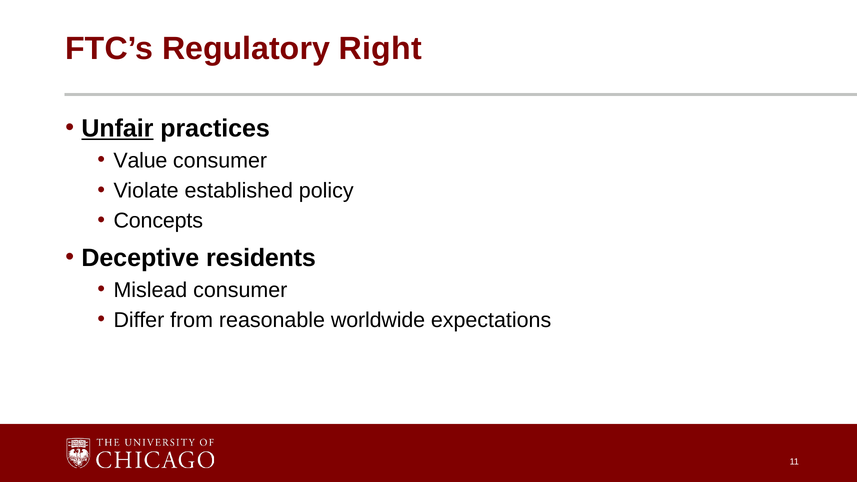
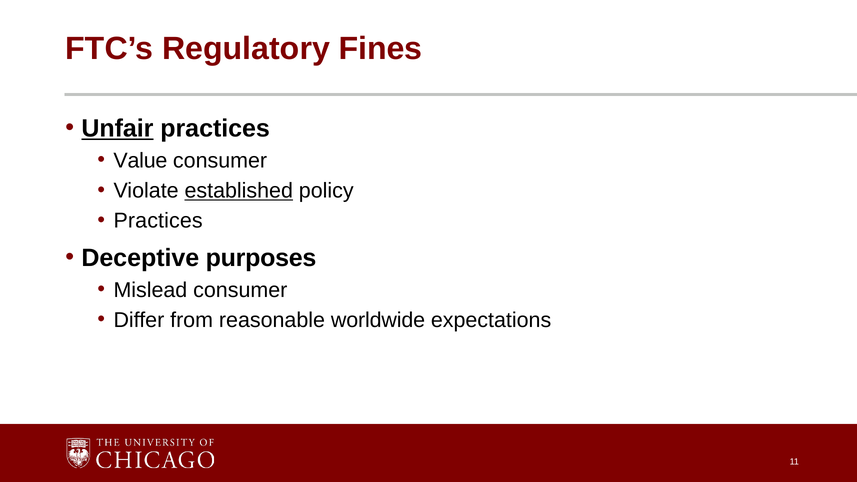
Right: Right -> Fines (380, 49)
established underline: none -> present (239, 191)
Concepts: Concepts -> Practices (158, 221)
residents: residents -> purposes (261, 258)
